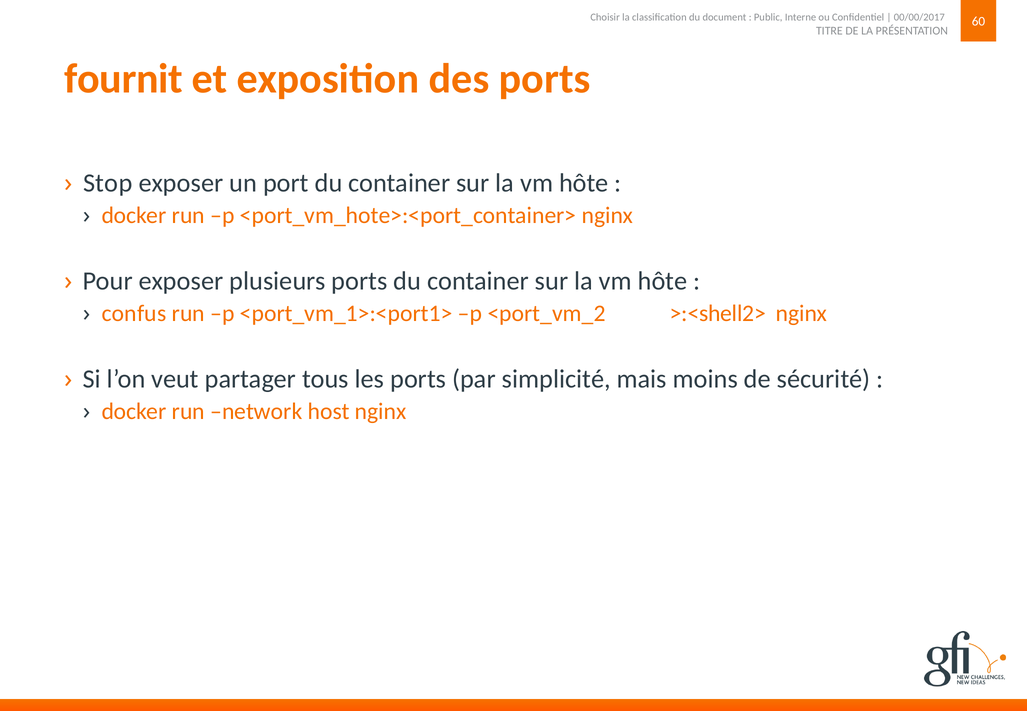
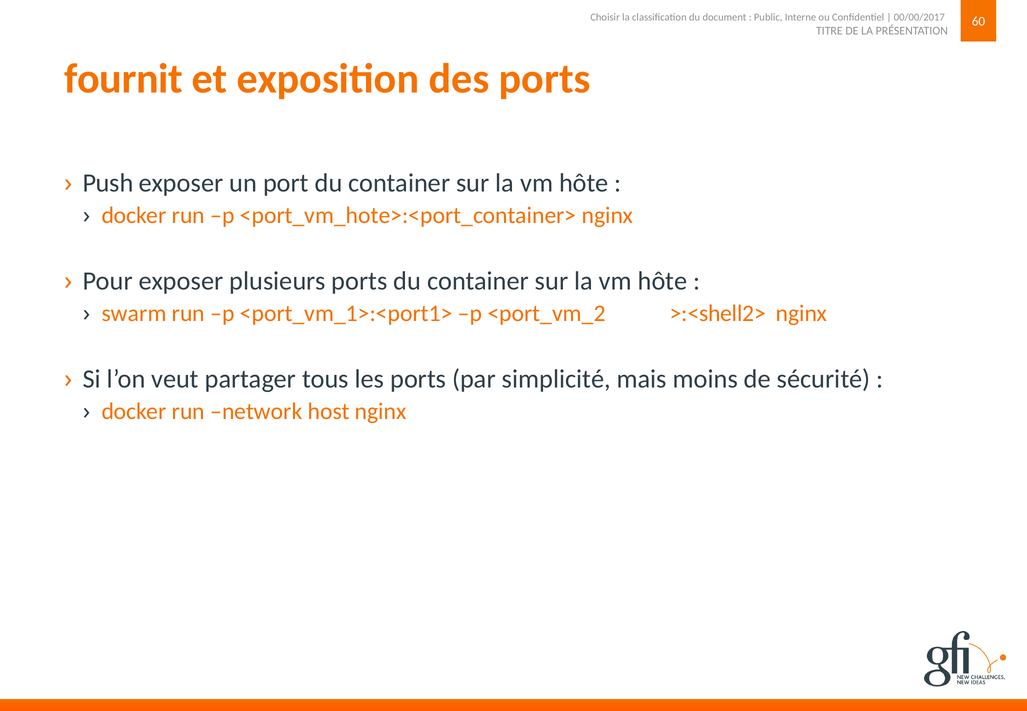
Stop: Stop -> Push (108, 183)
confus: confus -> swarm (134, 313)
